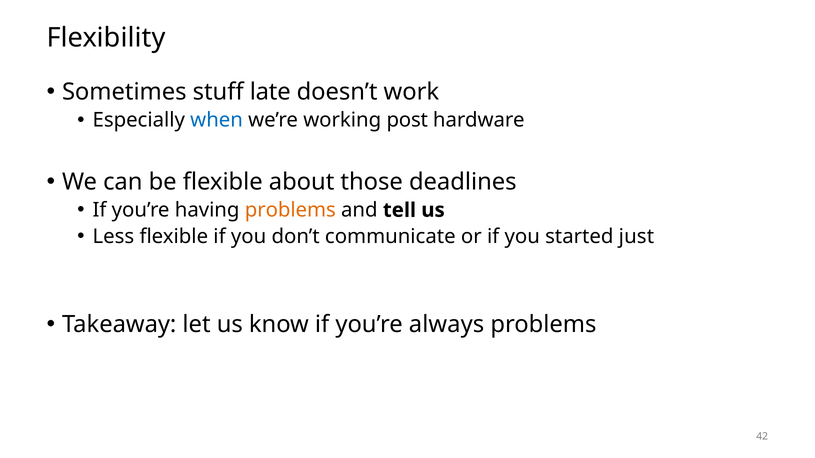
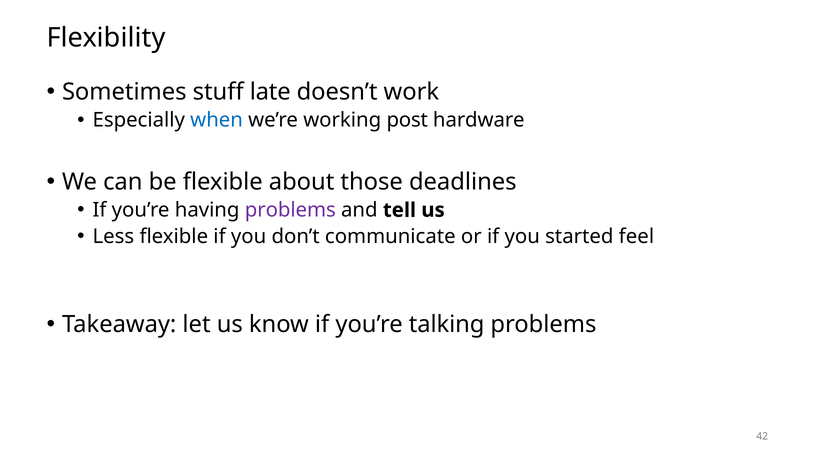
problems colour: orange -> purple (290, 210)
just: just -> feel (636, 237)
always: always -> talking (447, 325)
